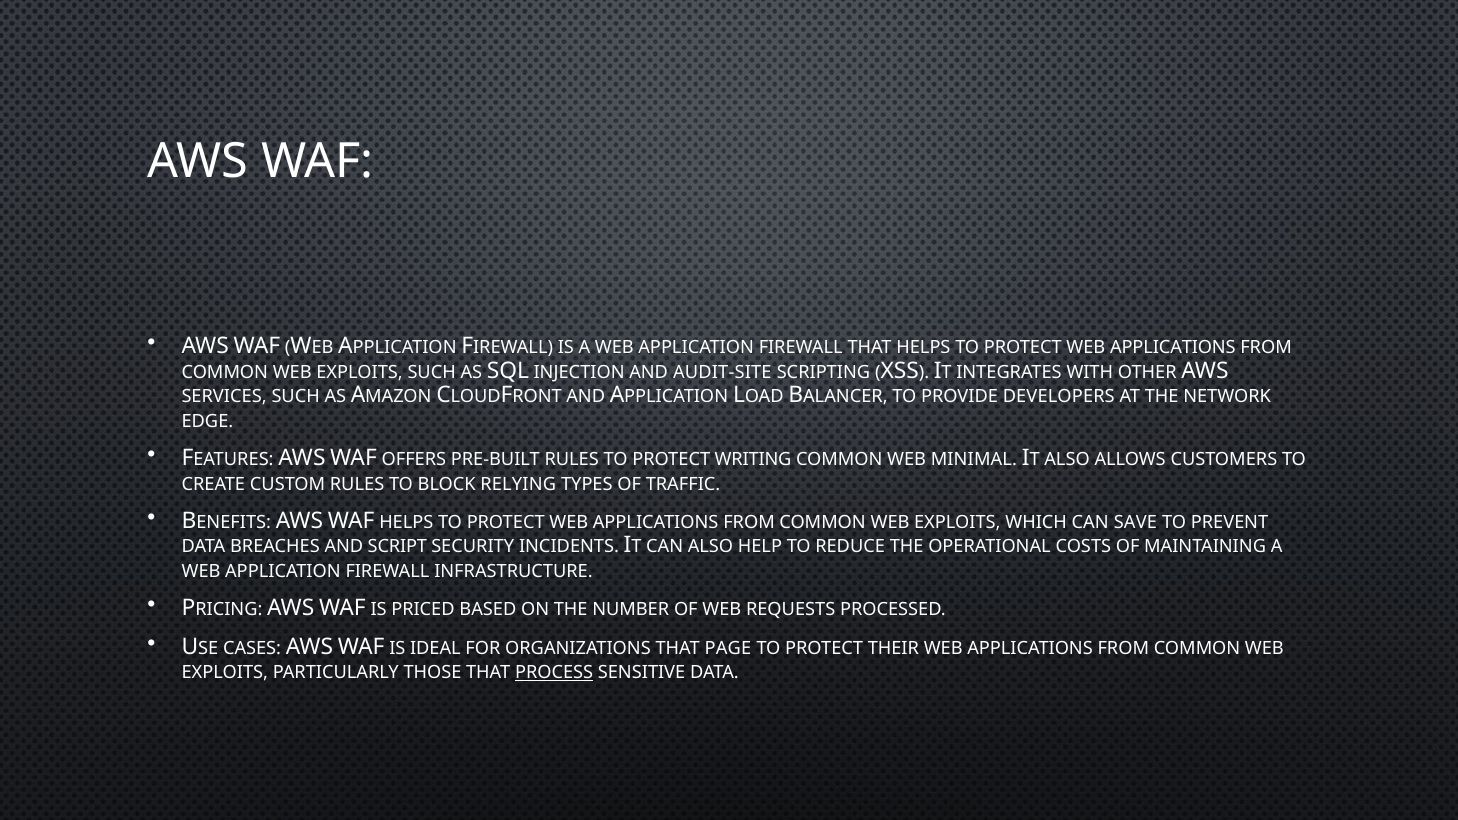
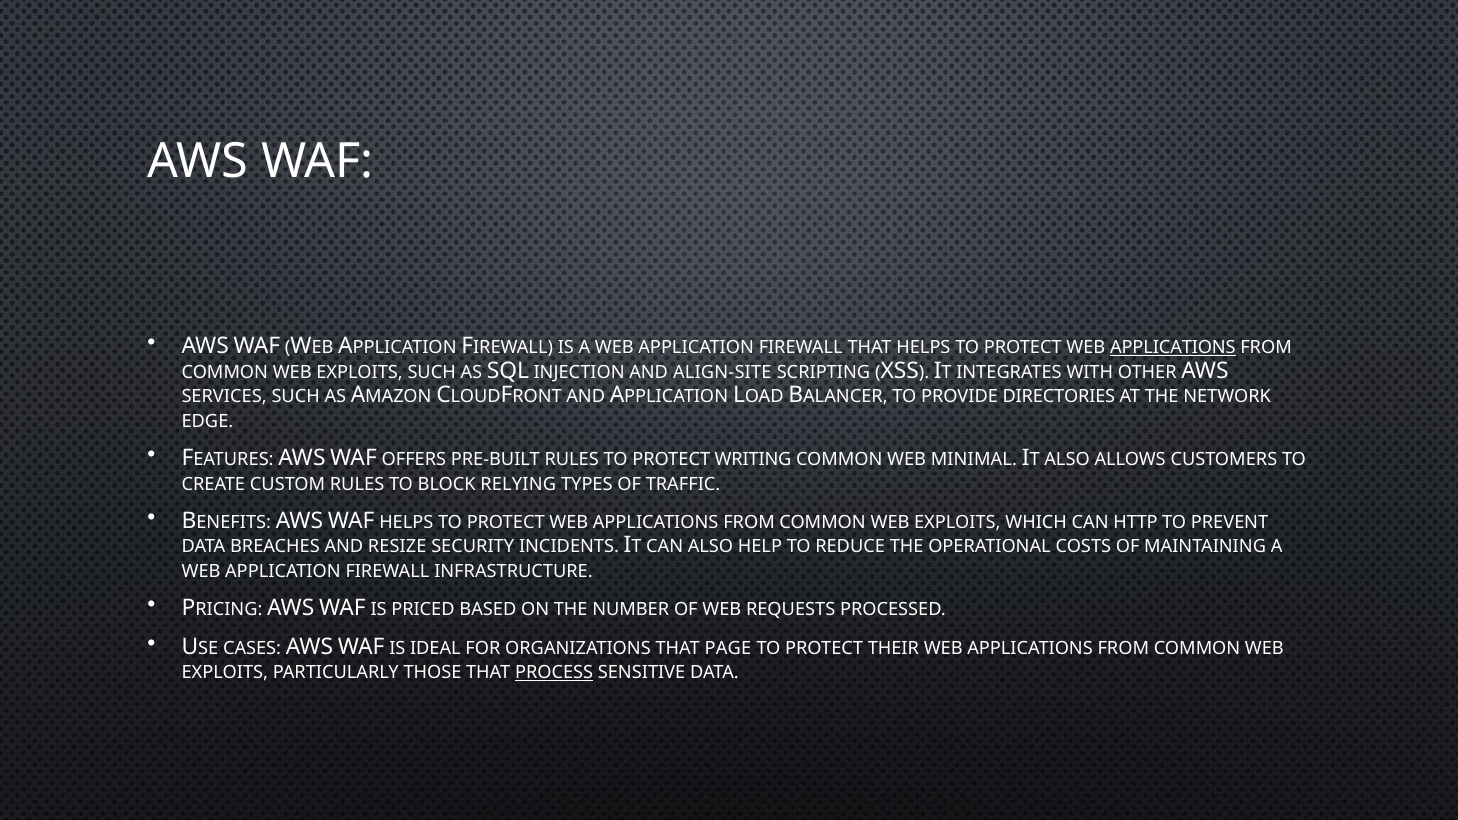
APPLICATIONS underline: none -> present (1173, 348)
AUDIT-SITE: AUDIT-SITE -> ALIGN-SITE (722, 372)
DEVELOPERS: DEVELOPERS -> DIRECTORIES (1059, 397)
SAVE: SAVE -> HTTP (1136, 523)
SCRIPT: SCRIPT -> RESIZE (397, 547)
